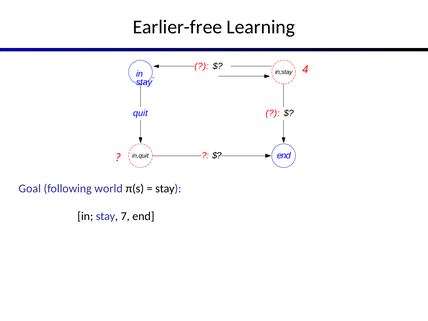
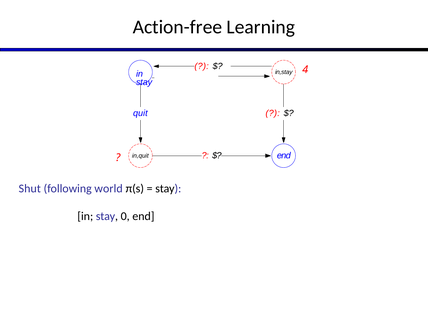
Earlier-free: Earlier-free -> Action-free (177, 27)
Goal: Goal -> Shut (30, 189)
7: 7 -> 0 (125, 216)
